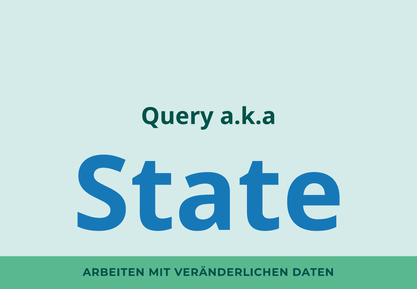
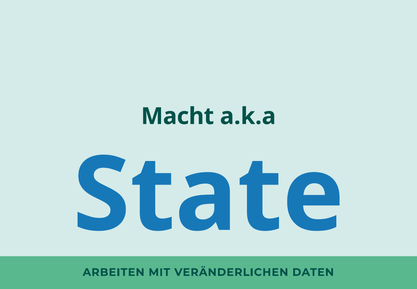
Query: Query -> Macht (178, 116)
